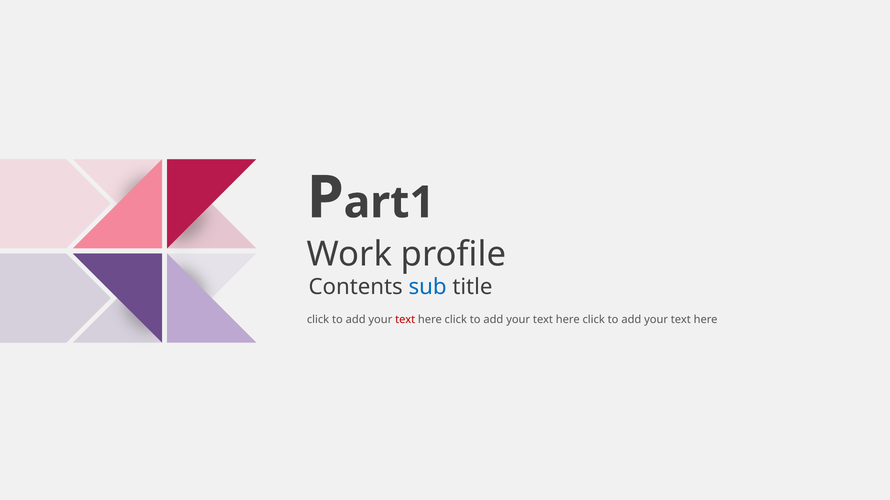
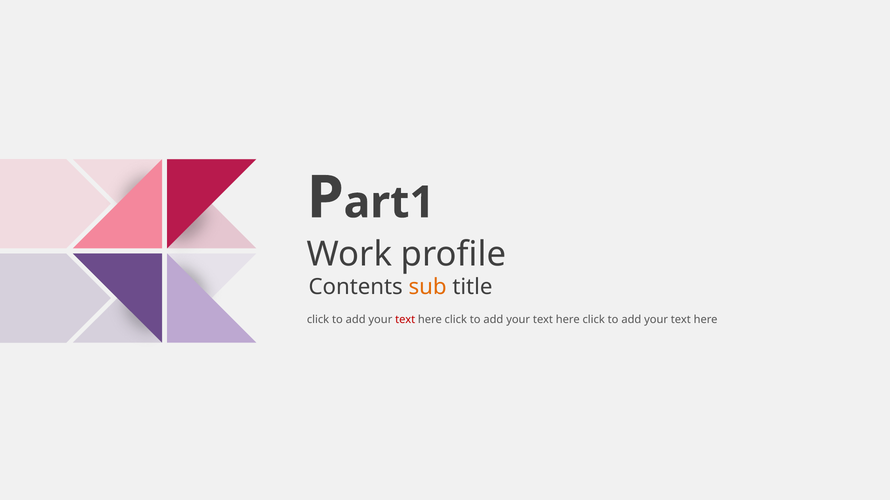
sub colour: blue -> orange (428, 287)
